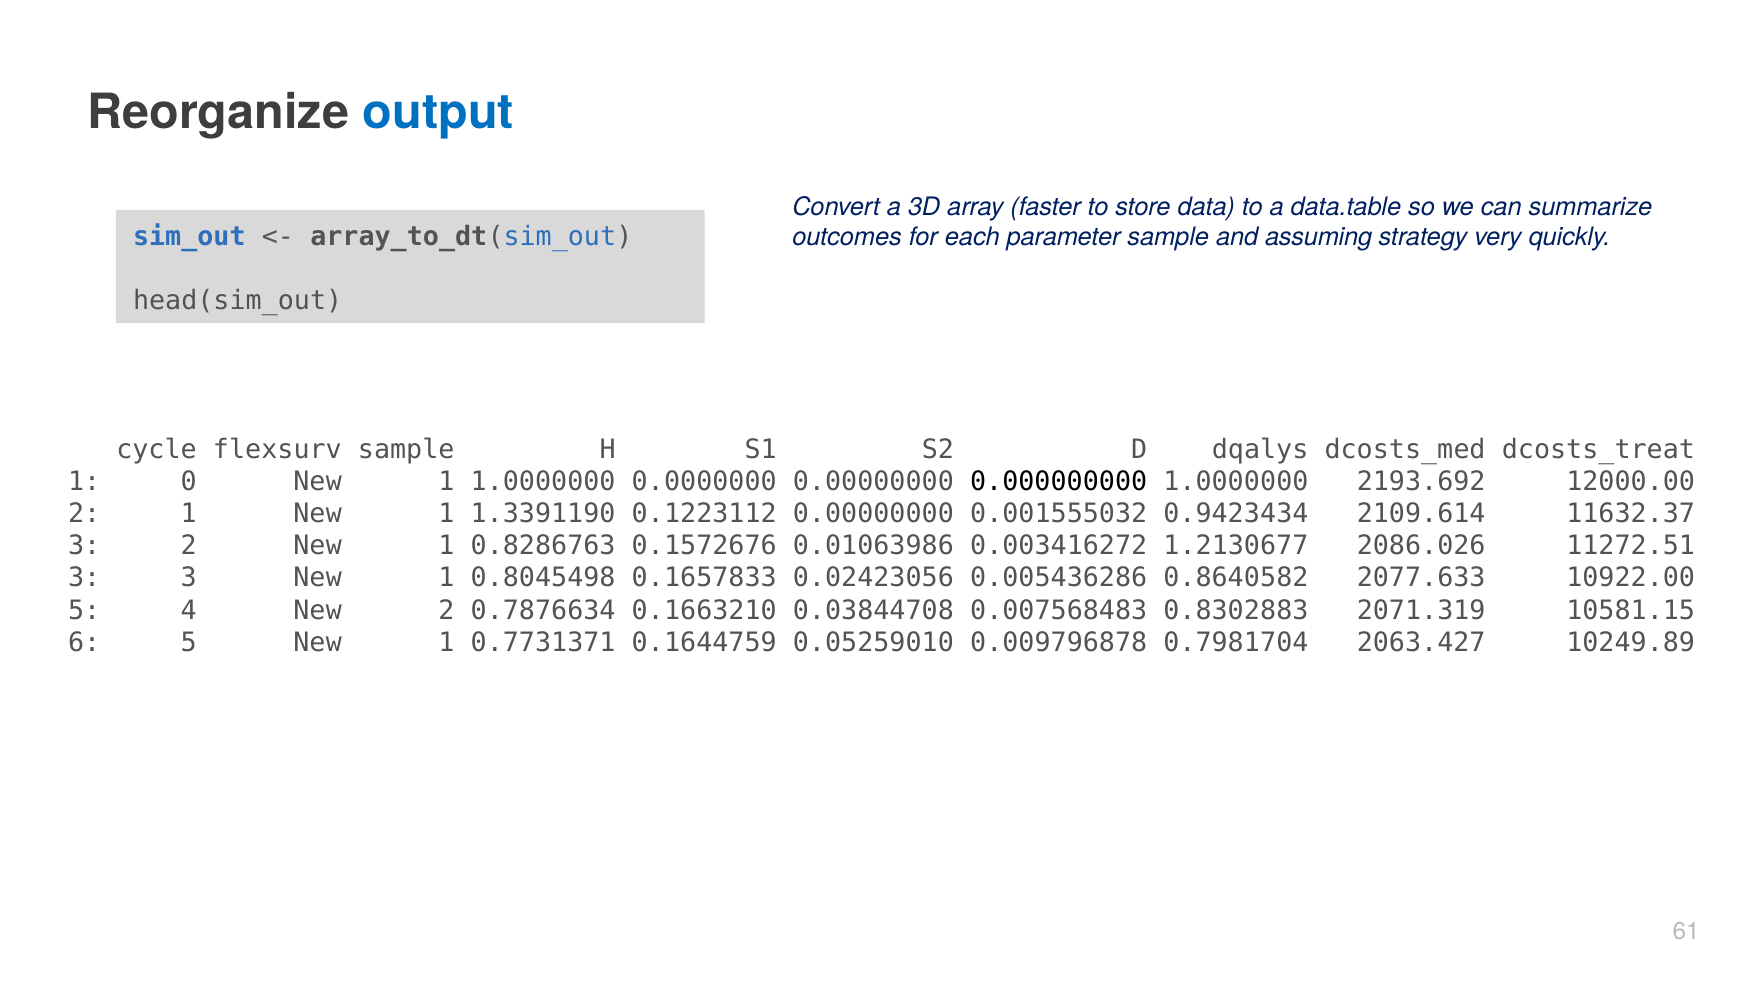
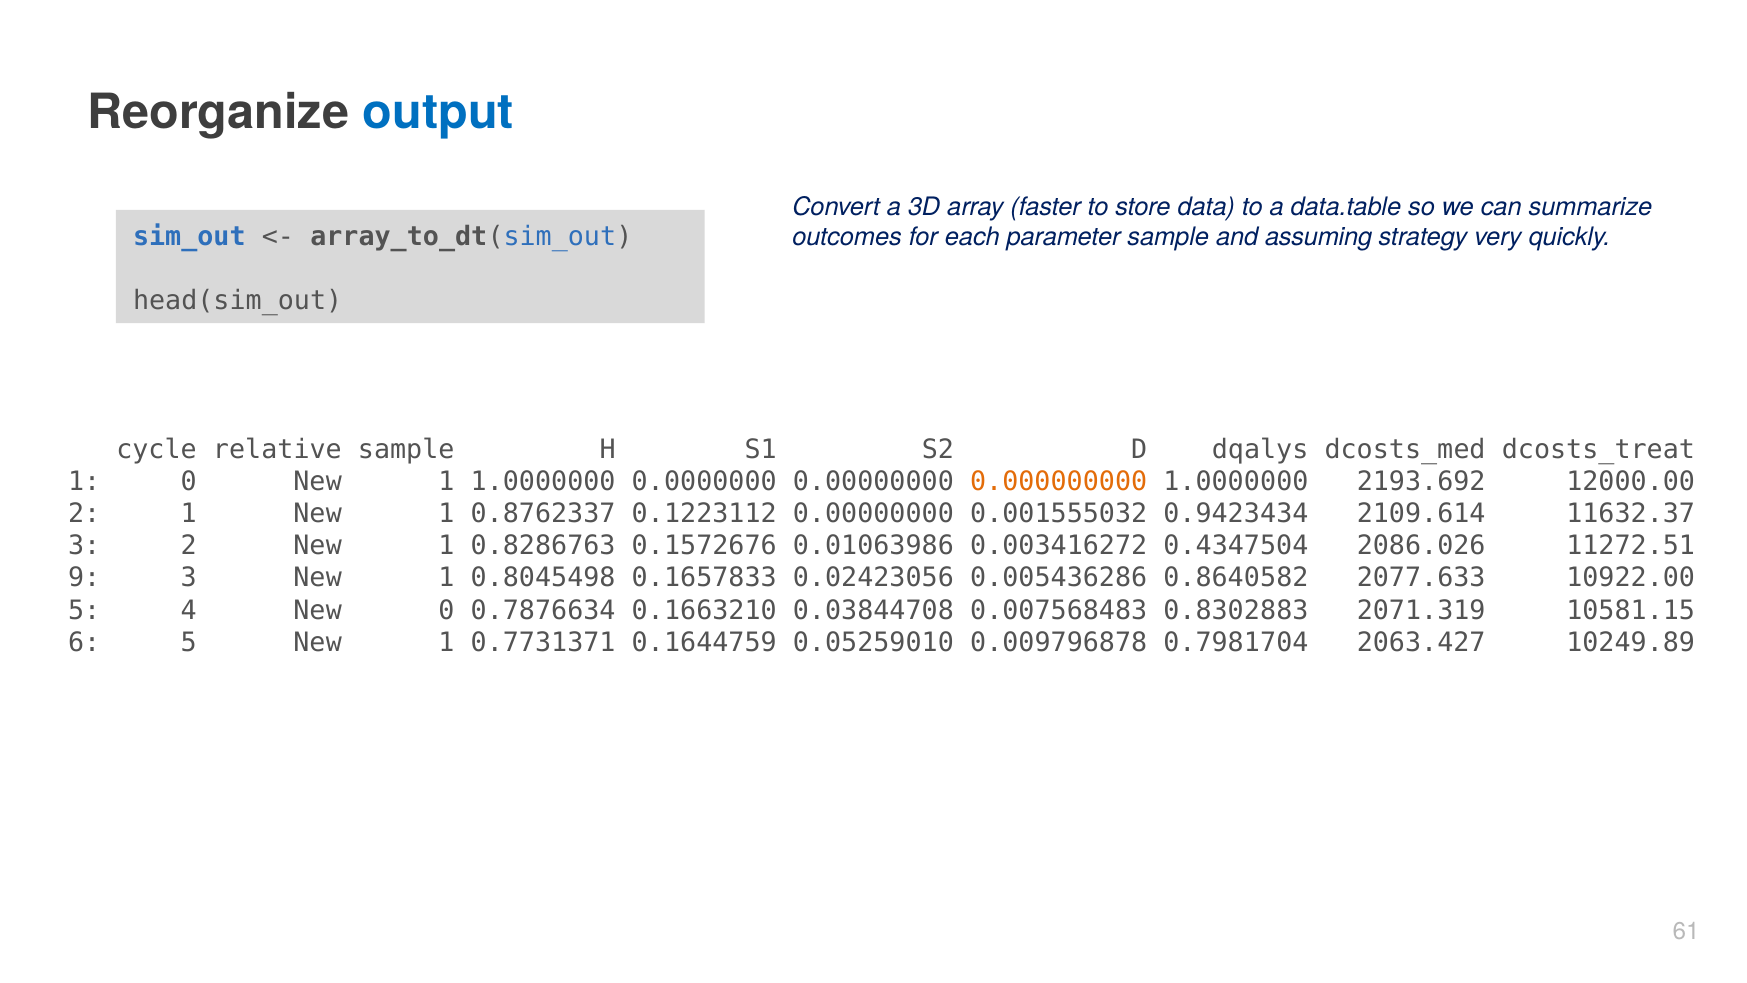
flexsurv: flexsurv -> relative (277, 450)
0.000000000 colour: black -> orange (1059, 482)
1.3391190: 1.3391190 -> 0.8762337 (543, 514)
1.2130677: 1.2130677 -> 0.4347504 (1236, 546)
3: 3 -> 9 (84, 578)
New 2: 2 -> 0 (446, 610)
